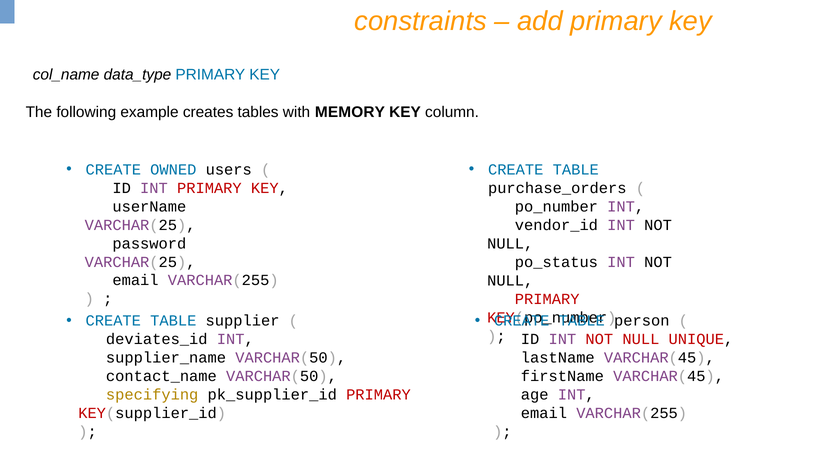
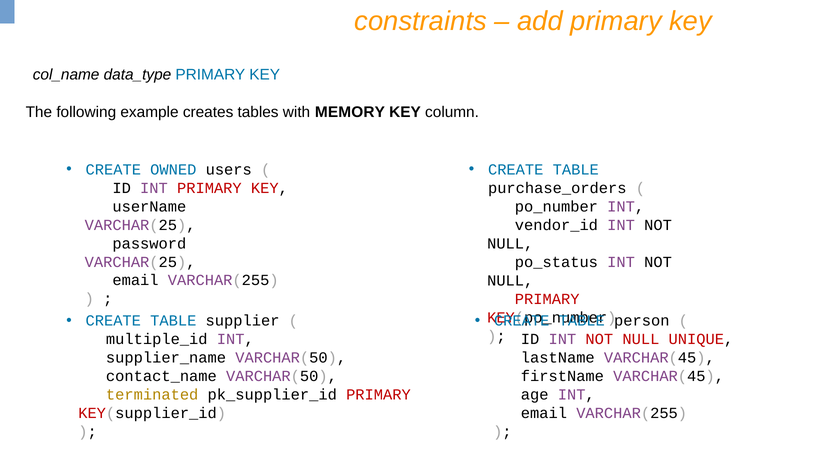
deviates_id: deviates_id -> multiple_id (157, 339)
specifying: specifying -> terminated (152, 395)
